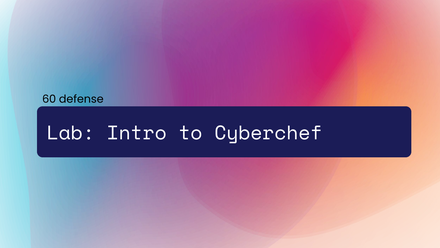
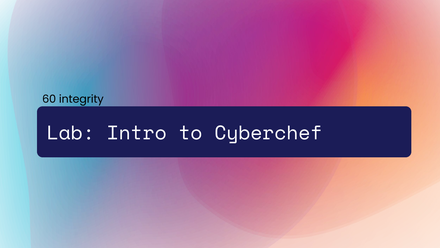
defense: defense -> integrity (81, 99)
